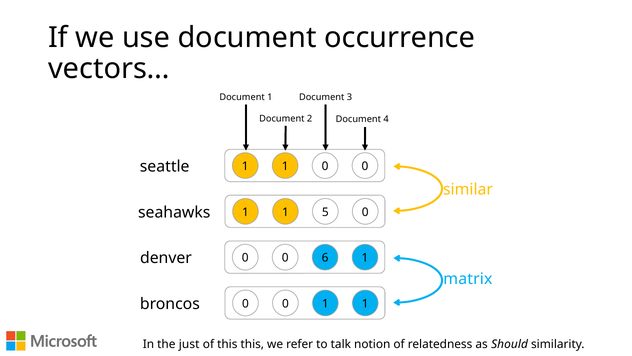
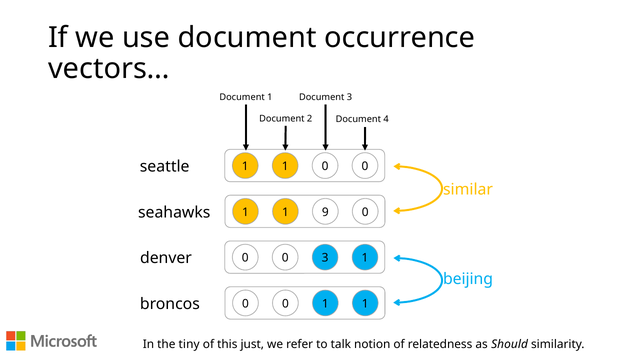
5: 5 -> 9 (325, 212)
0 6: 6 -> 3 (325, 258)
matrix: matrix -> beijing (468, 279)
just: just -> tiny (189, 344)
this this: this -> just (252, 344)
